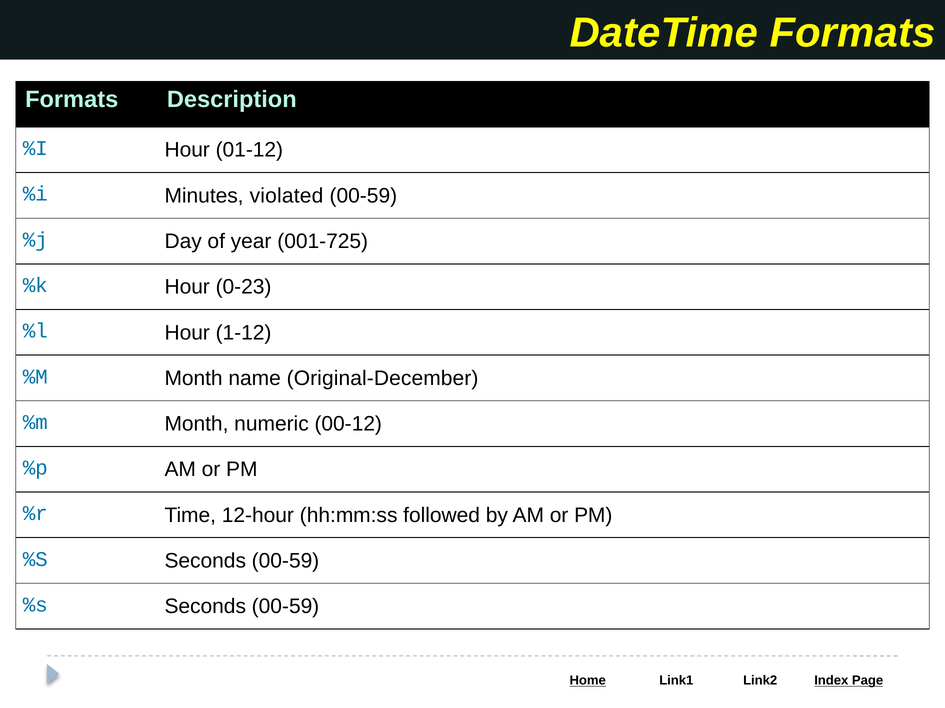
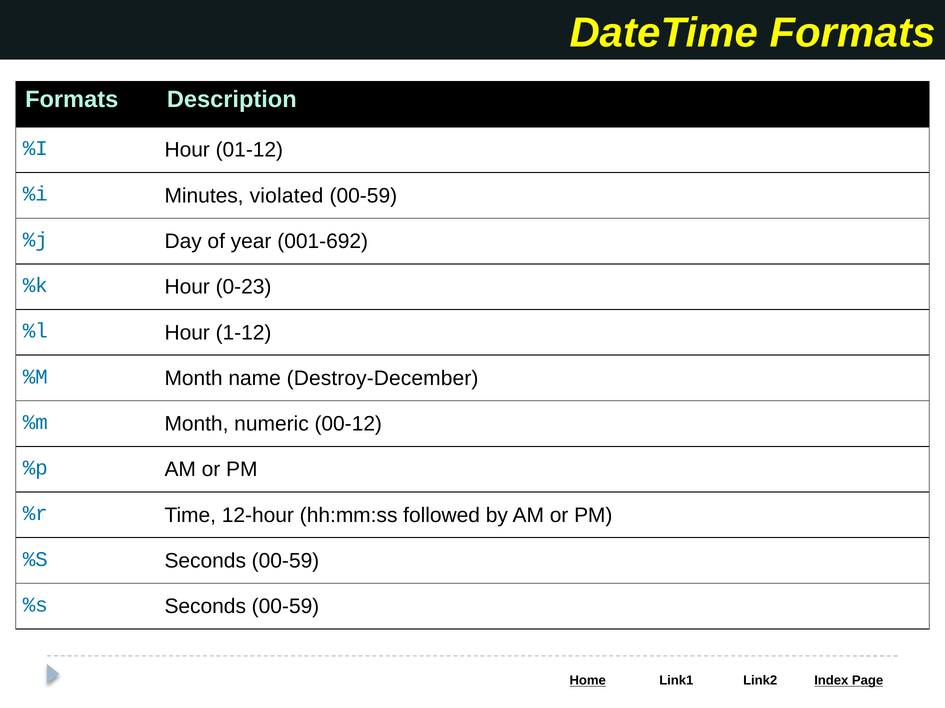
001-725: 001-725 -> 001-692 (323, 242)
Original-December: Original-December -> Destroy-December (383, 379)
